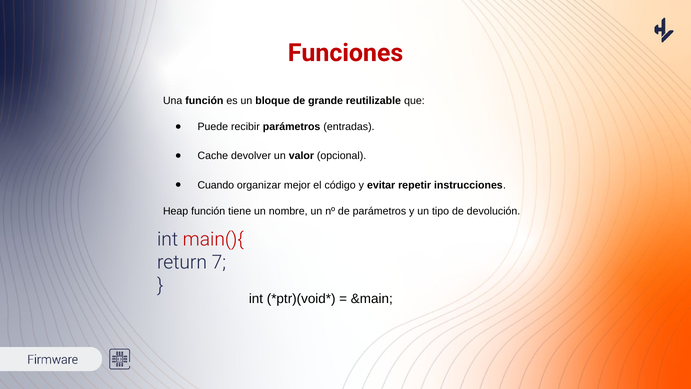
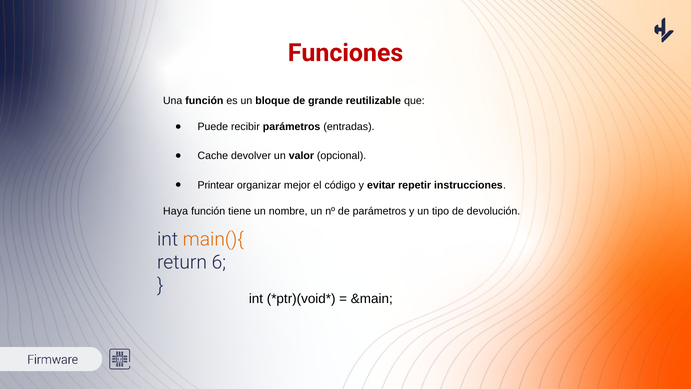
Cuando: Cuando -> Printear (216, 185)
Heap: Heap -> Haya (176, 211)
main(){ colour: red -> orange (213, 239)
7: 7 -> 6 (219, 262)
